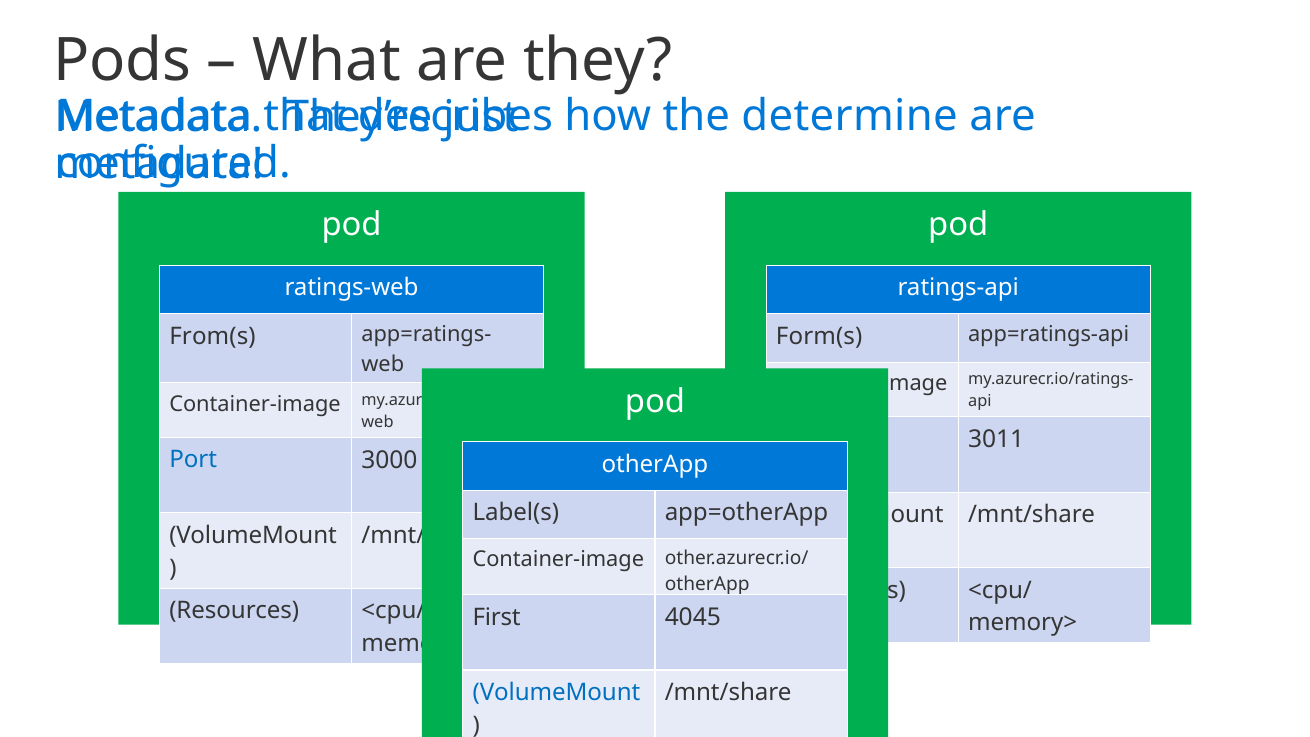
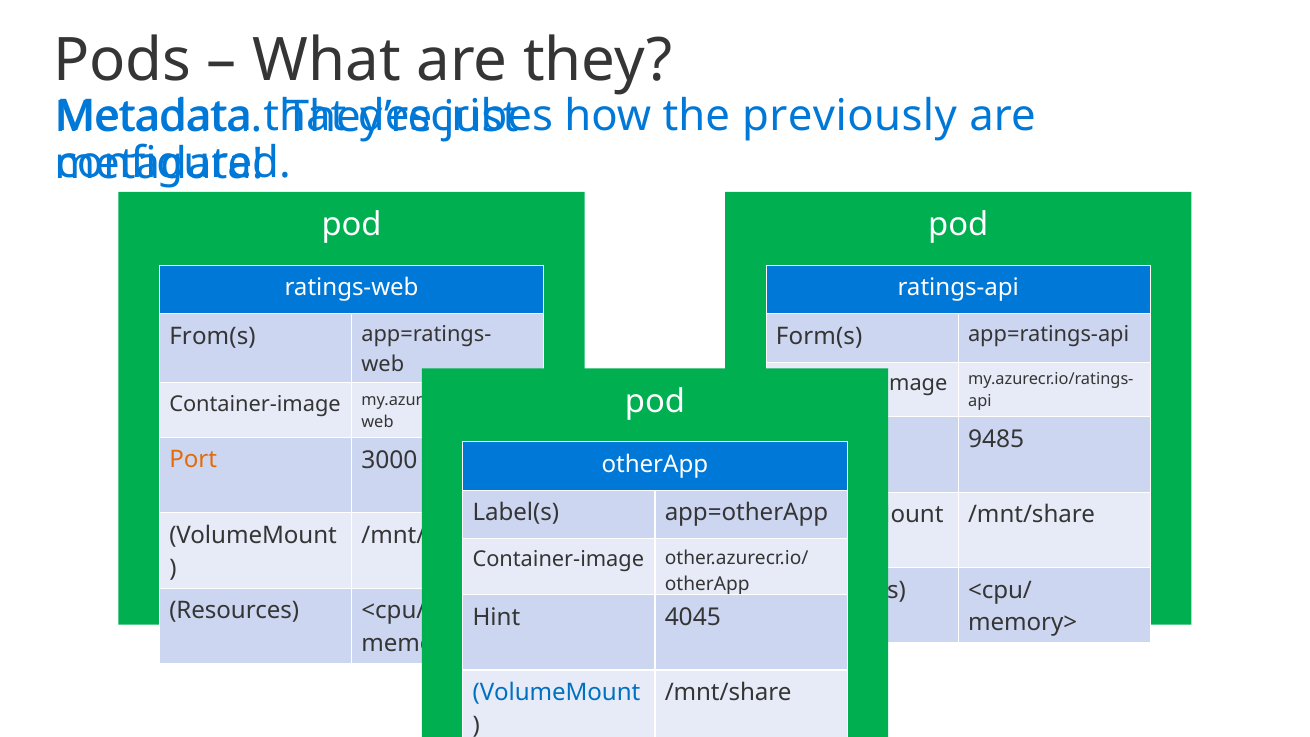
determine: determine -> previously (850, 116)
3011: 3011 -> 9485 (996, 440)
Port colour: blue -> orange (193, 460)
First: First -> Hint (496, 617)
